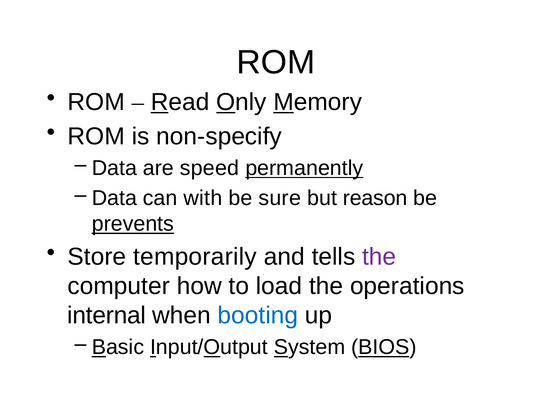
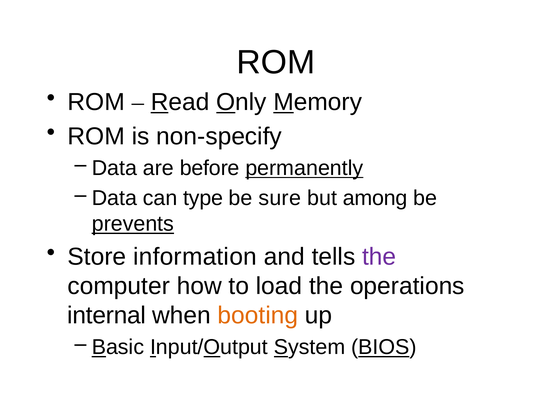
speed: speed -> before (210, 168)
with: with -> type (203, 198)
reason: reason -> among (375, 198)
temporarily: temporarily -> information (195, 257)
booting colour: blue -> orange (258, 316)
